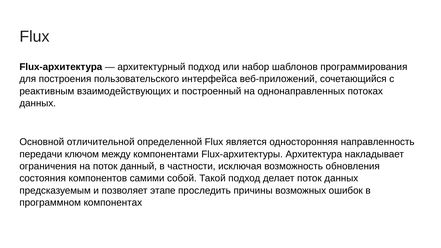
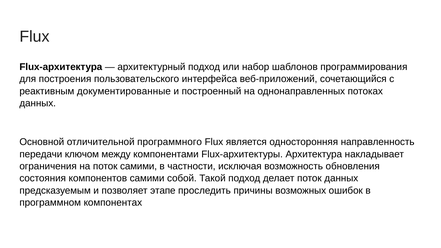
взаимодействующих: взаимодействующих -> документированные (124, 91)
определенной: определенной -> программного (170, 142)
поток данный: данный -> самими (139, 166)
